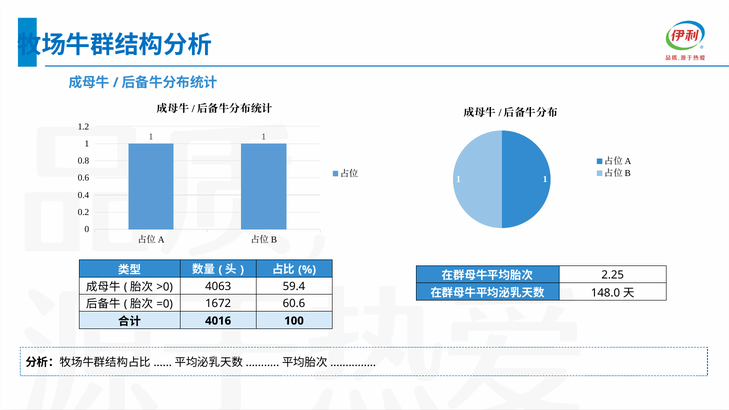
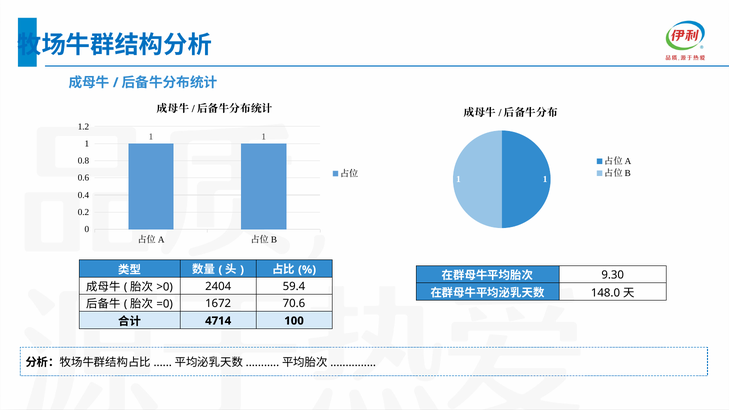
2.25: 2.25 -> 9.30 (613, 275)
4063: 4063 -> 2404 (218, 286)
60.6: 60.6 -> 70.6 (294, 304)
4016: 4016 -> 4714 (218, 321)
